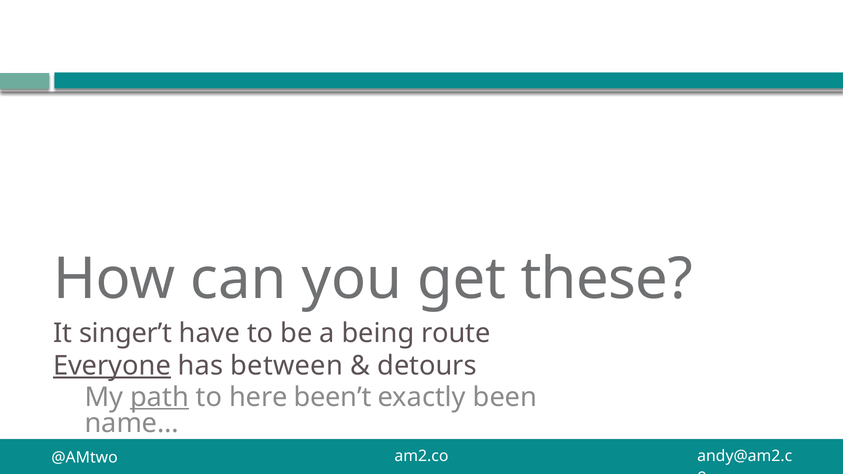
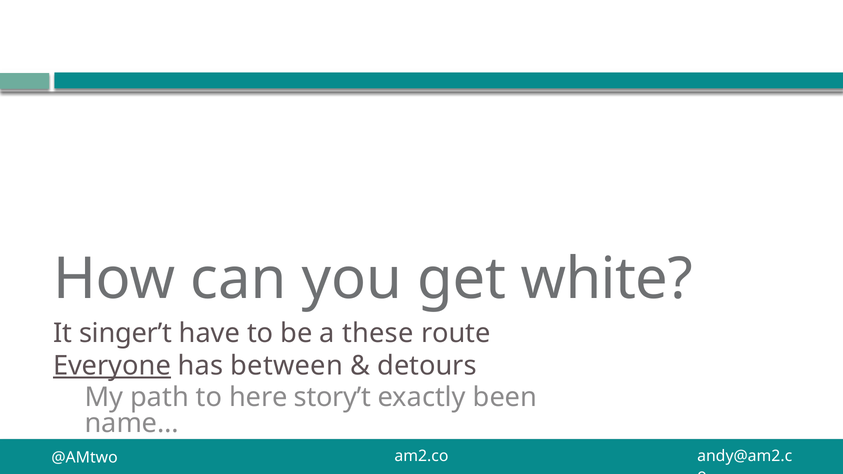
these: these -> white (607, 279)
being: being -> these (378, 333)
path underline: present -> none (160, 397)
been’t: been’t -> story’t (333, 397)
